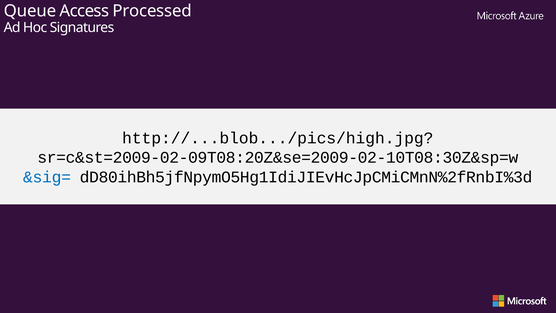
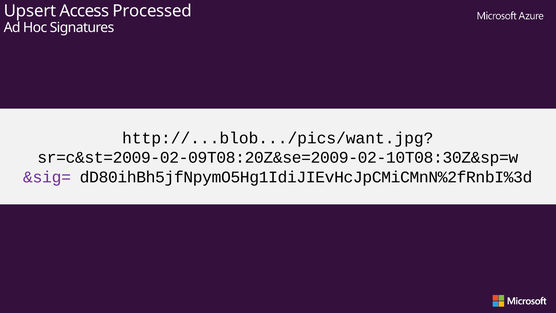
Queue: Queue -> Upsert (30, 11)
http://...blob.../pics/high.jpg: http://...blob.../pics/high.jpg -> http://...blob.../pics/want.jpg (278, 138)
&sig= colour: blue -> purple (47, 177)
